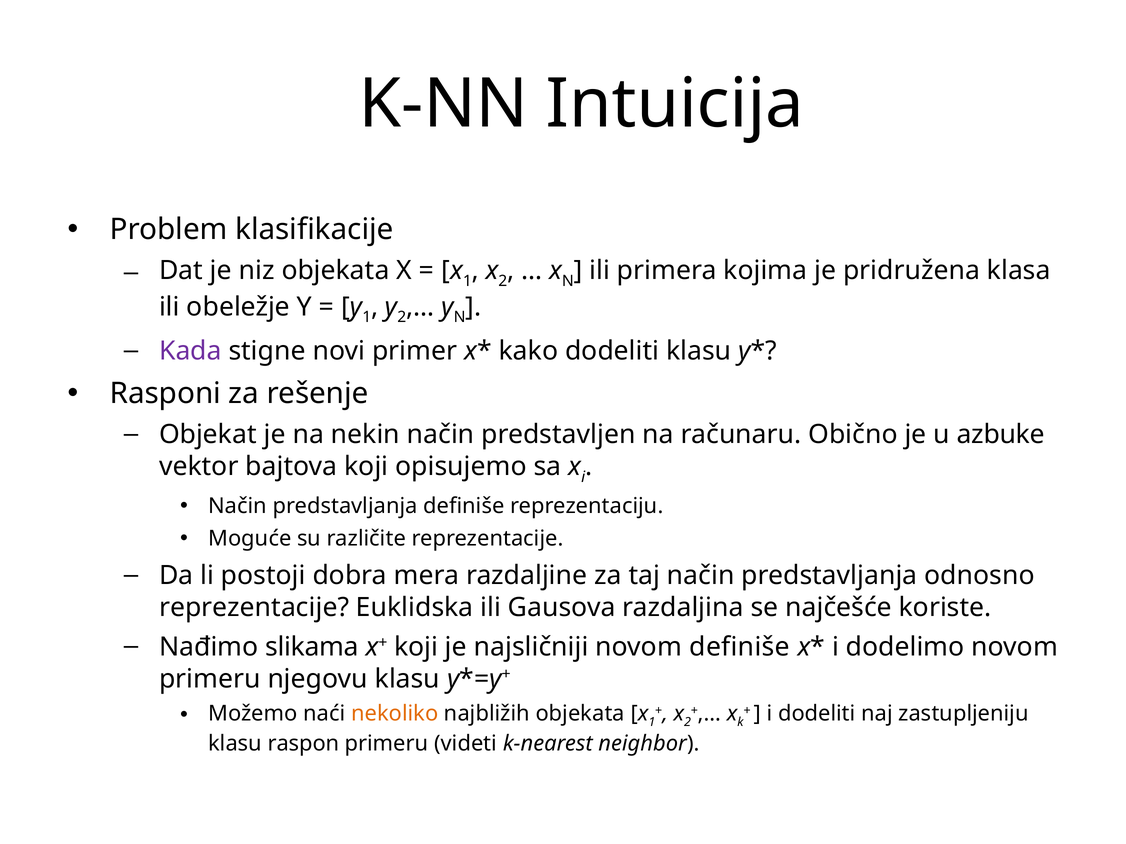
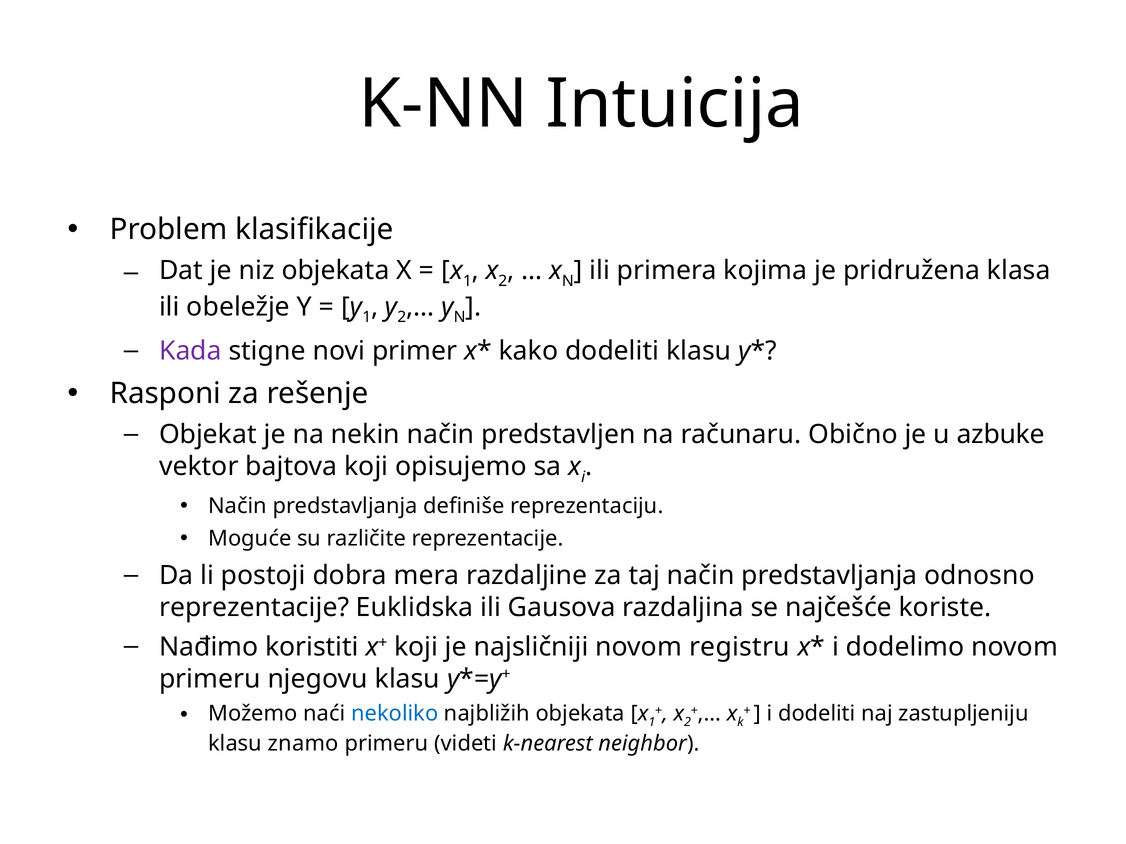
slikama: slikama -> koristiti (312, 647)
novom definiše: definiše -> registru (740, 647)
nekoliko colour: orange -> blue (395, 714)
raspon: raspon -> znamo (303, 744)
